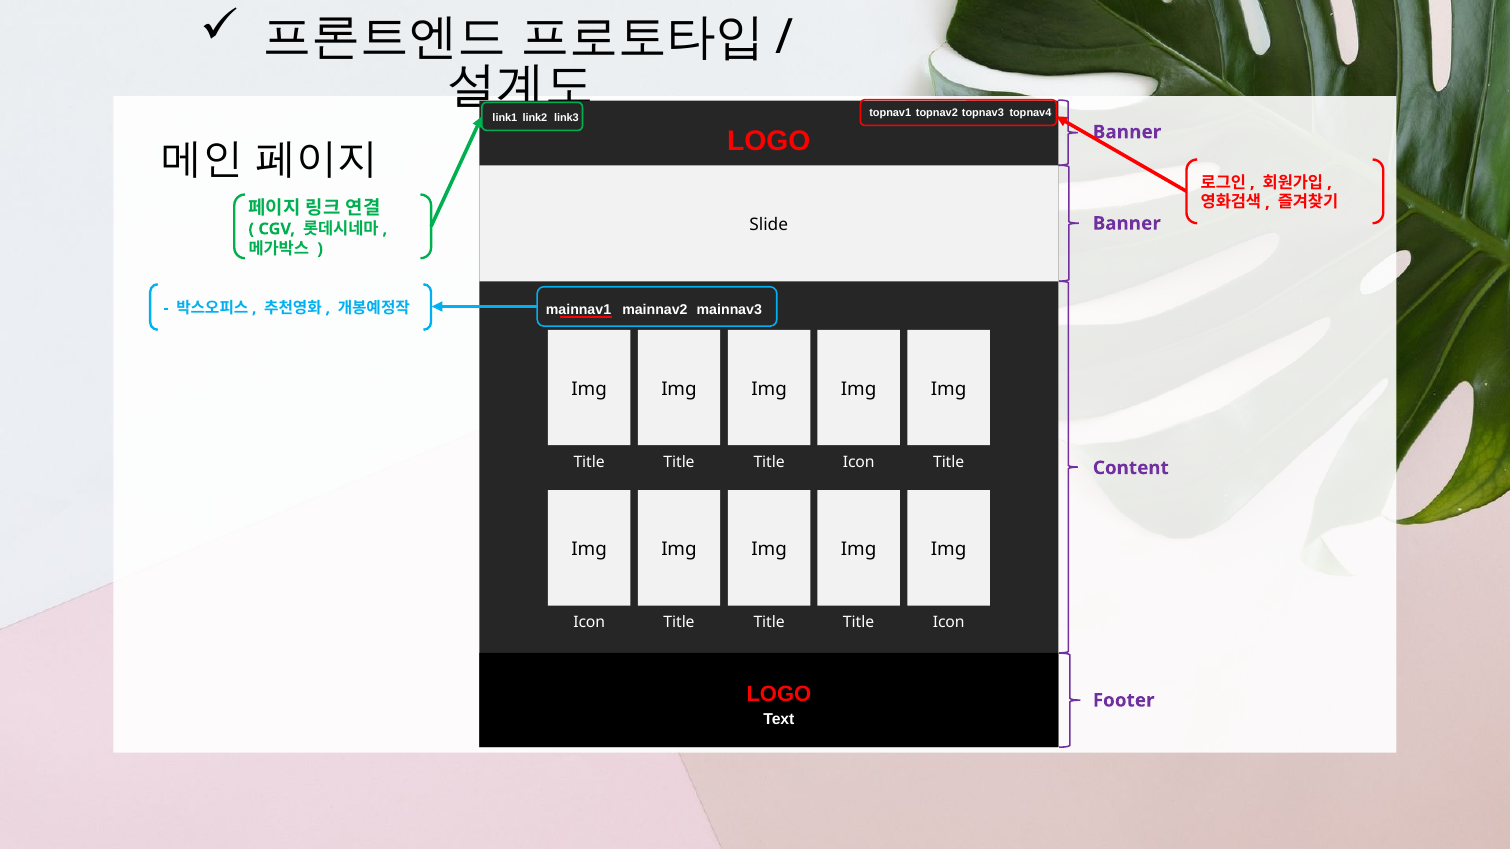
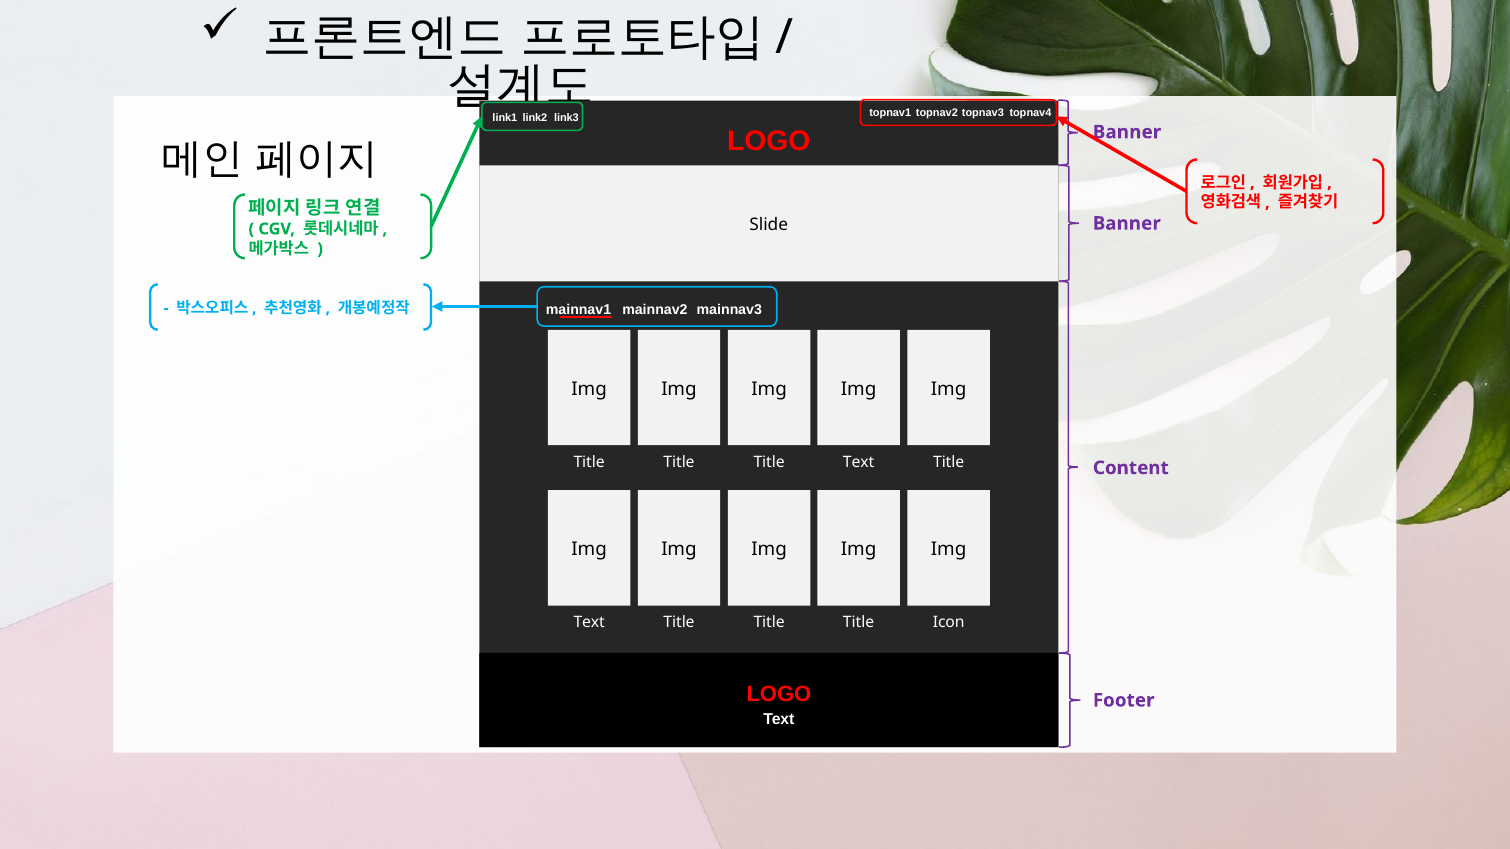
Icon: Icon -> Text (859, 463)
Icon: Icon -> Text (589, 623)
